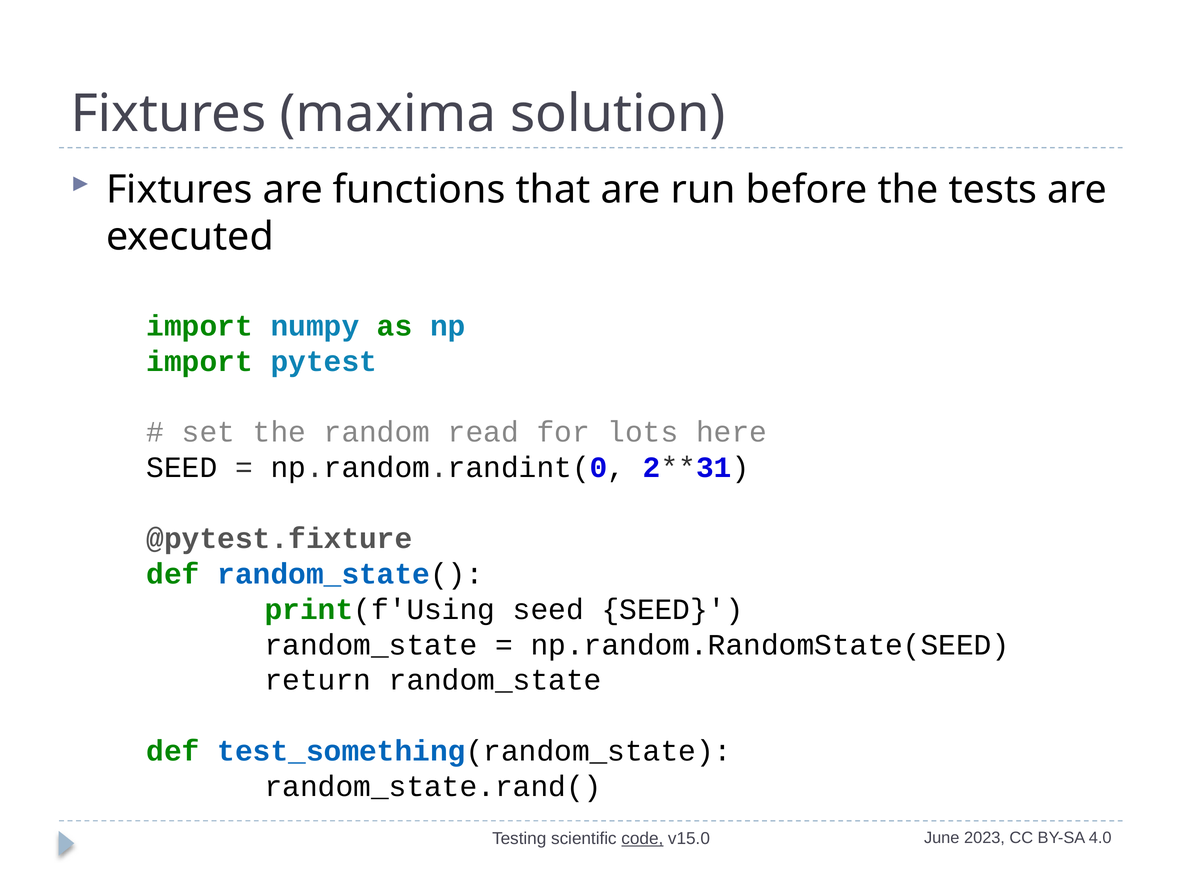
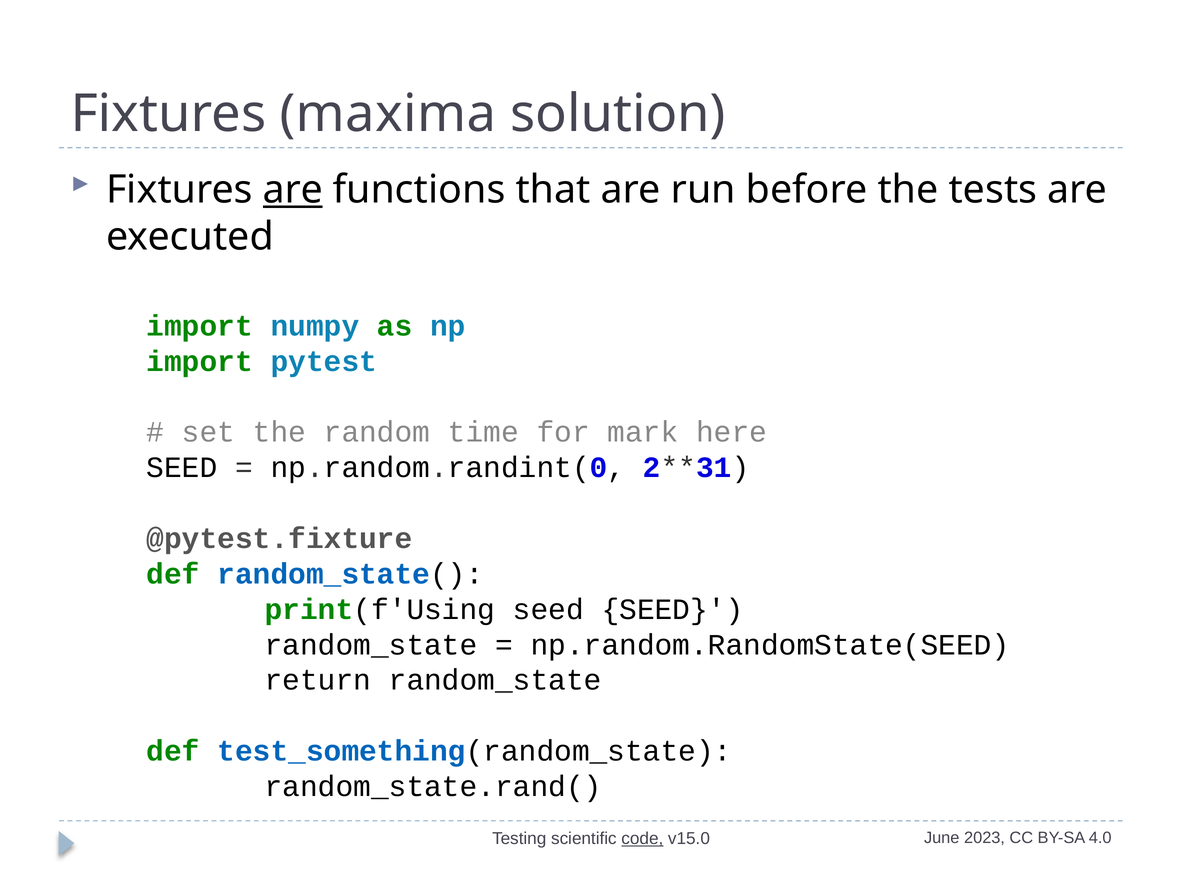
are underline: none -> present (293, 190)
read: read -> time (483, 432)
lots: lots -> mark (643, 432)
